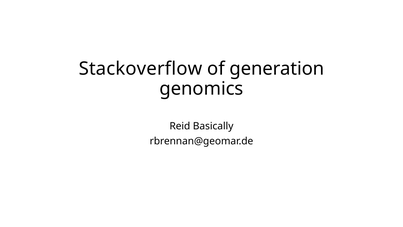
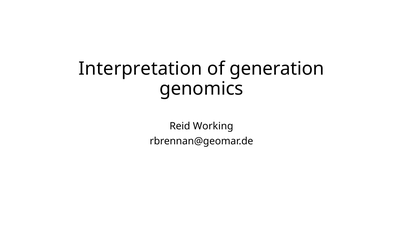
Stackoverflow: Stackoverflow -> Interpretation (141, 69)
Basically: Basically -> Working (213, 126)
